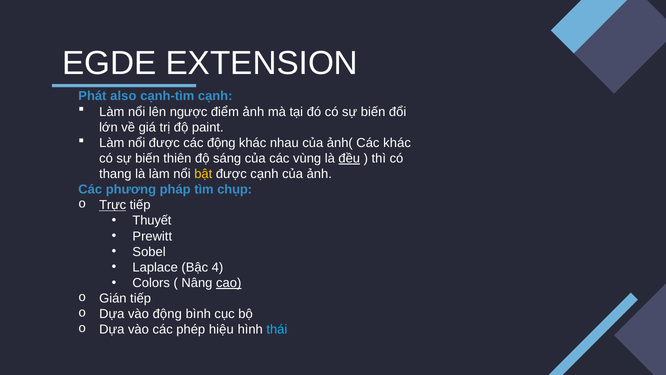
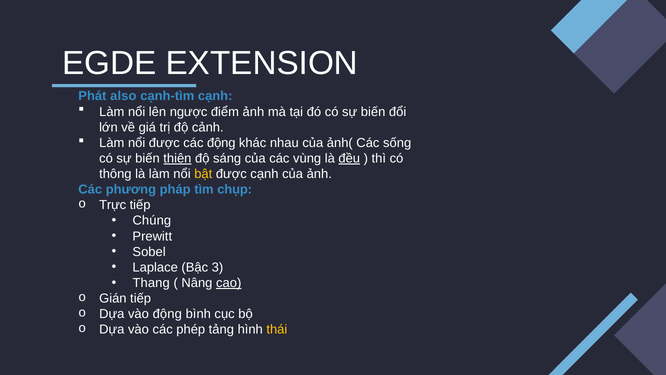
paint: paint -> cảnh (208, 127)
Các khác: khác -> sống (397, 143)
thiên underline: none -> present (177, 158)
thang: thang -> thông (115, 174)
Trực underline: present -> none (113, 205)
Thuyết: Thuyết -> Chúng (152, 220)
4: 4 -> 3 (217, 267)
Colors: Colors -> Thang (151, 283)
hiệu: hiệu -> tảng (221, 329)
thái colour: light blue -> yellow (277, 329)
